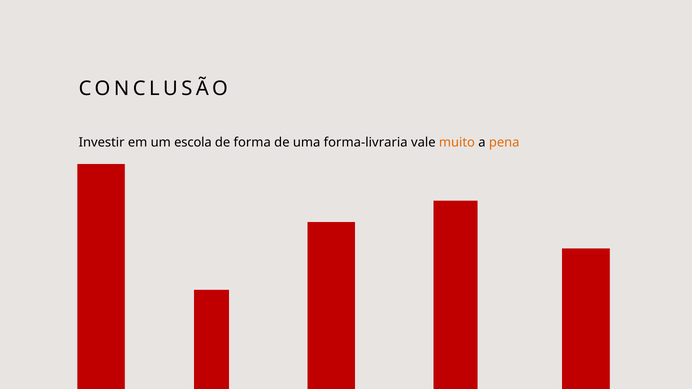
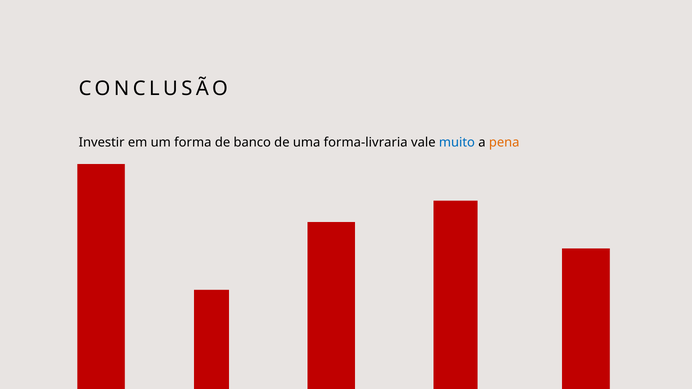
escola: escola -> forma (193, 143)
forma: forma -> banco (252, 143)
muito colour: orange -> blue (457, 143)
